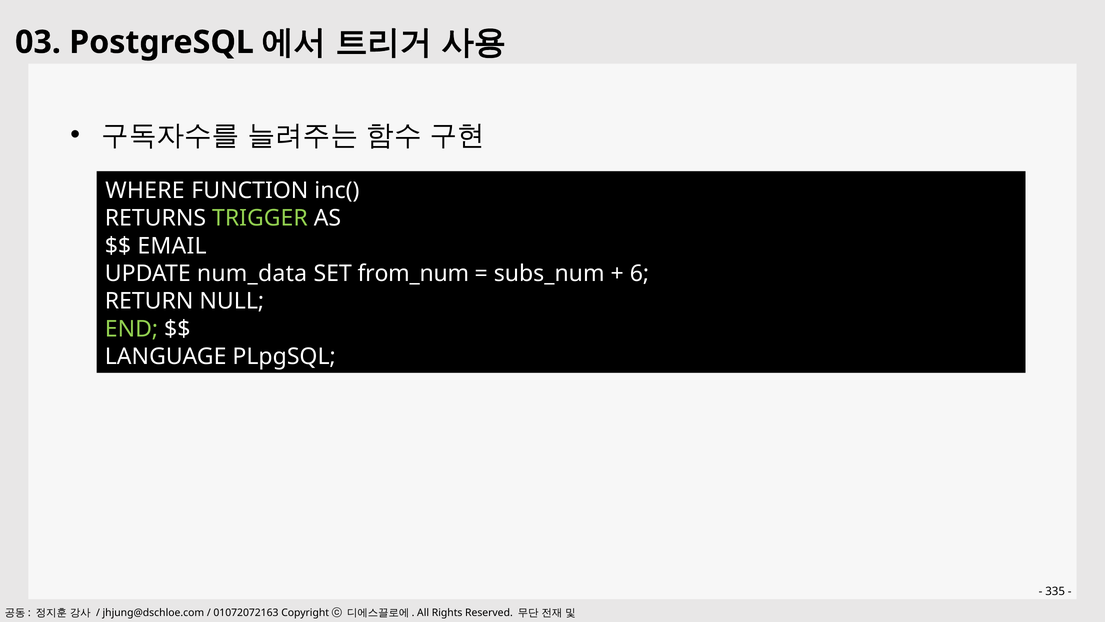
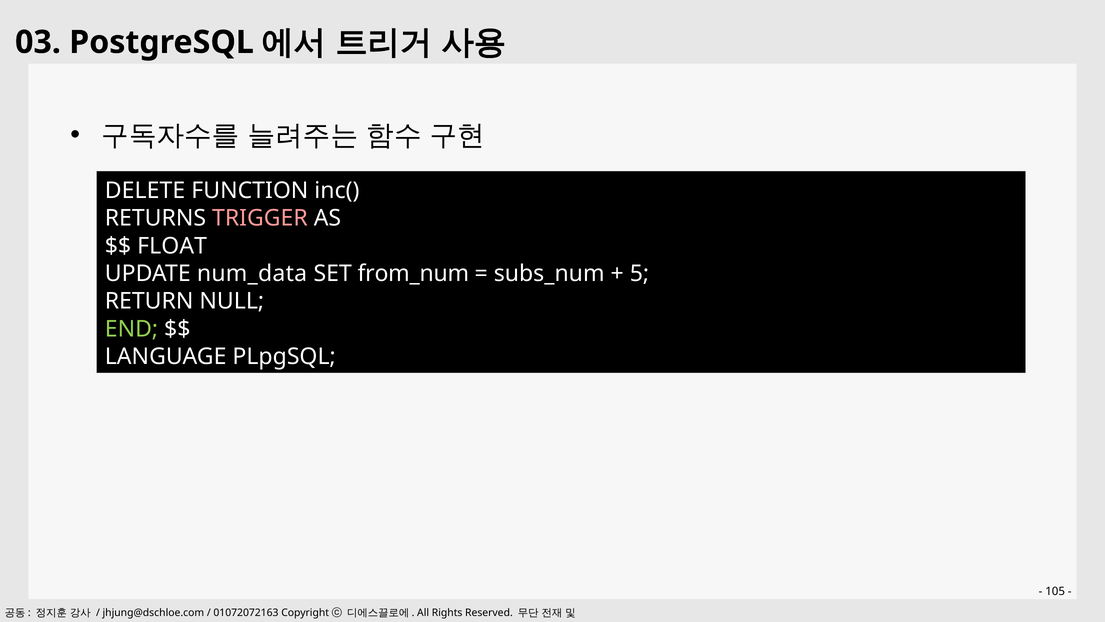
WHERE: WHERE -> DELETE (145, 191)
TRIGGER colour: light green -> pink (260, 218)
EMAIL: EMAIL -> FLOAT (172, 246)
6: 6 -> 5 (639, 273)
335: 335 -> 105 (1055, 591)
